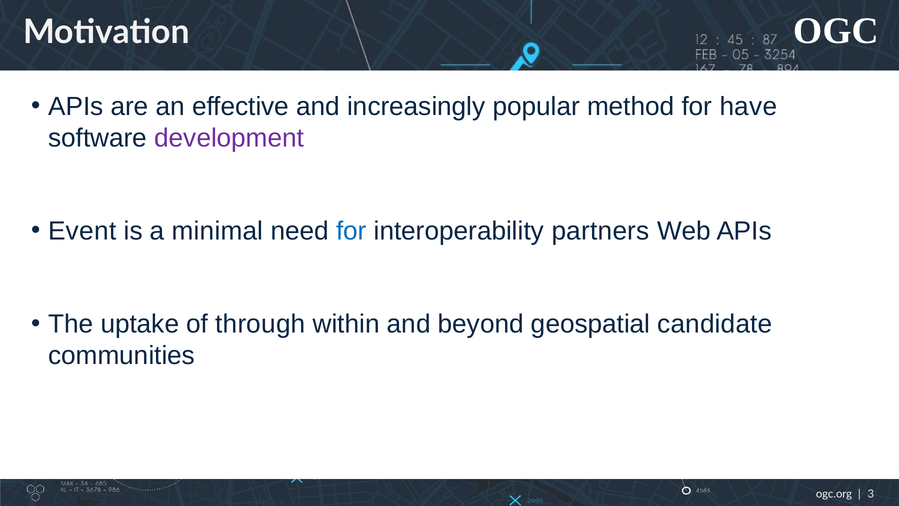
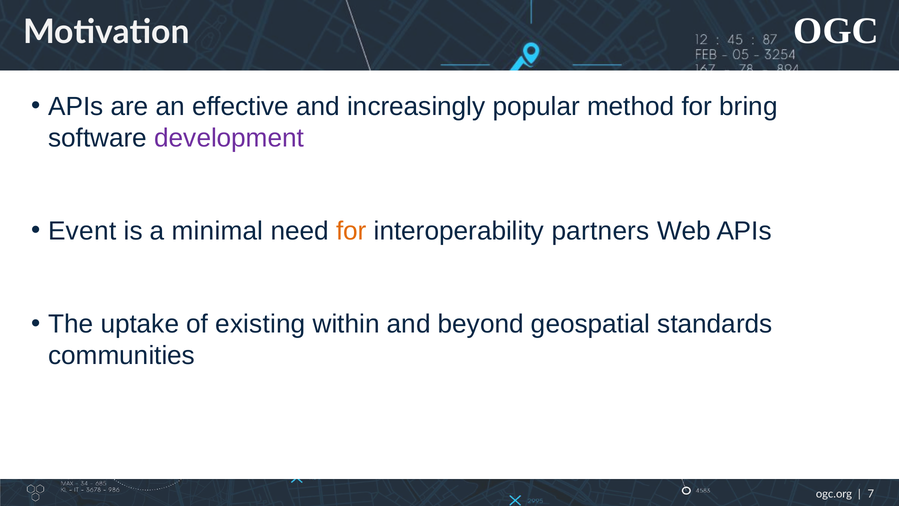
have: have -> bring (748, 107)
for colour: blue -> orange (351, 231)
through: through -> existing (260, 324)
candidate: candidate -> standards (715, 324)
3: 3 -> 7 (871, 494)
